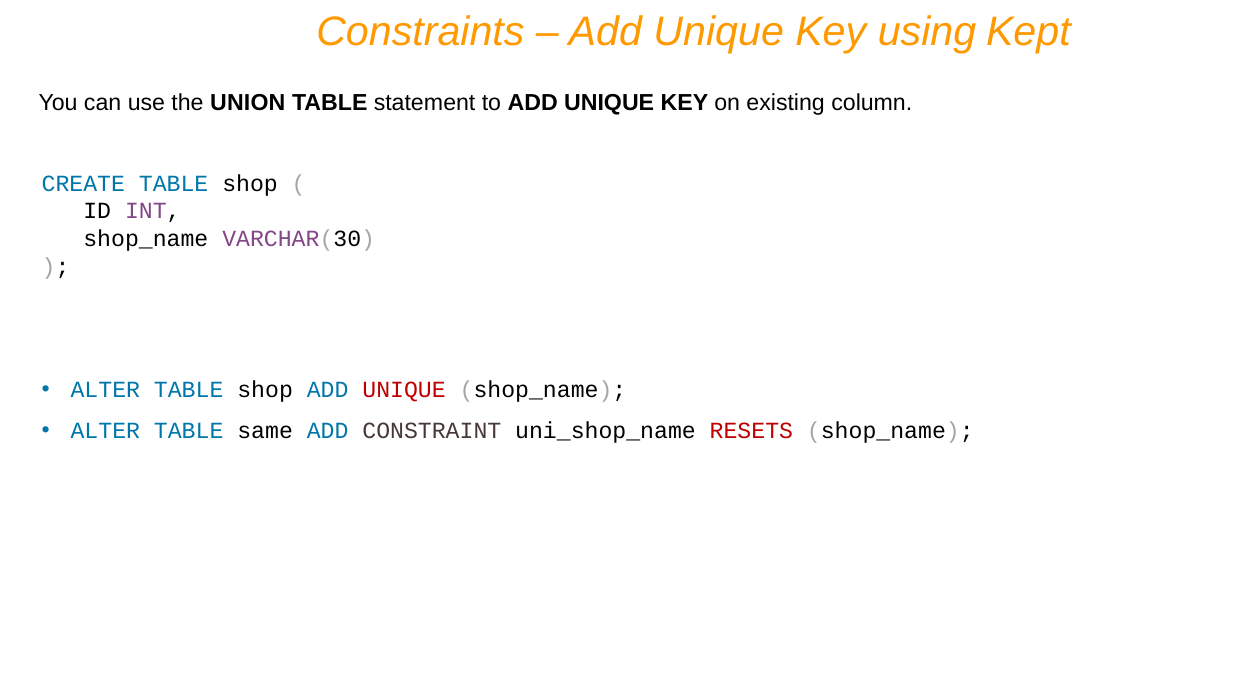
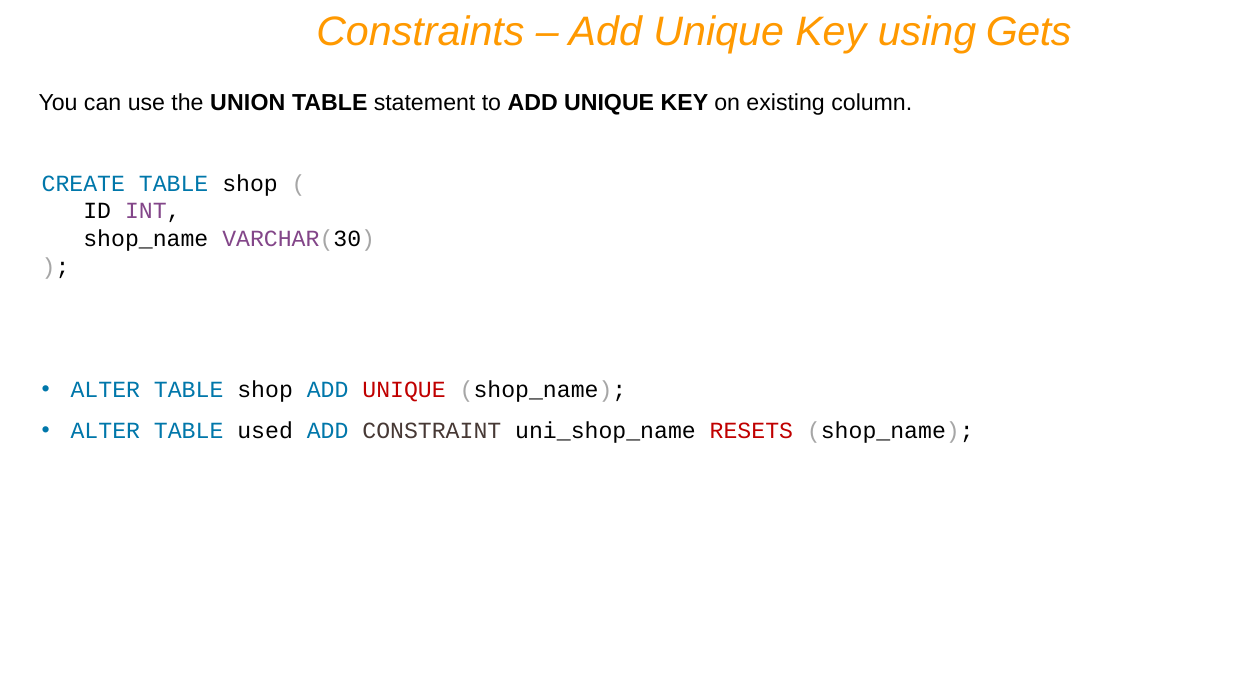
Kept: Kept -> Gets (1029, 32)
same: same -> used (265, 432)
